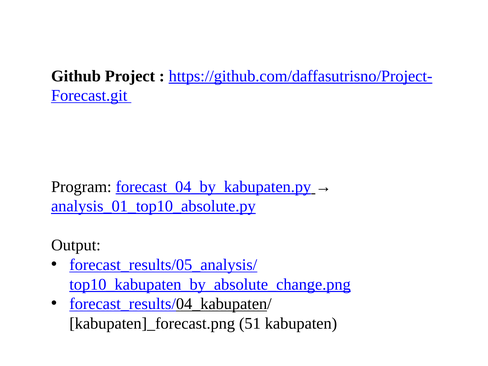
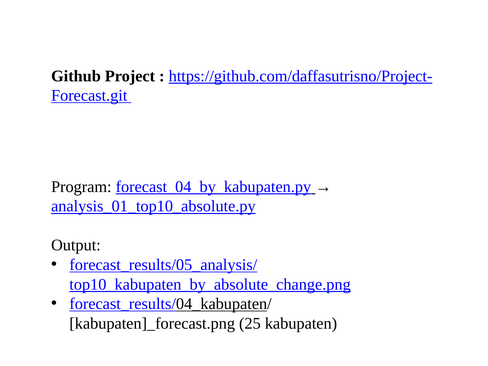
51: 51 -> 25 (250, 323)
